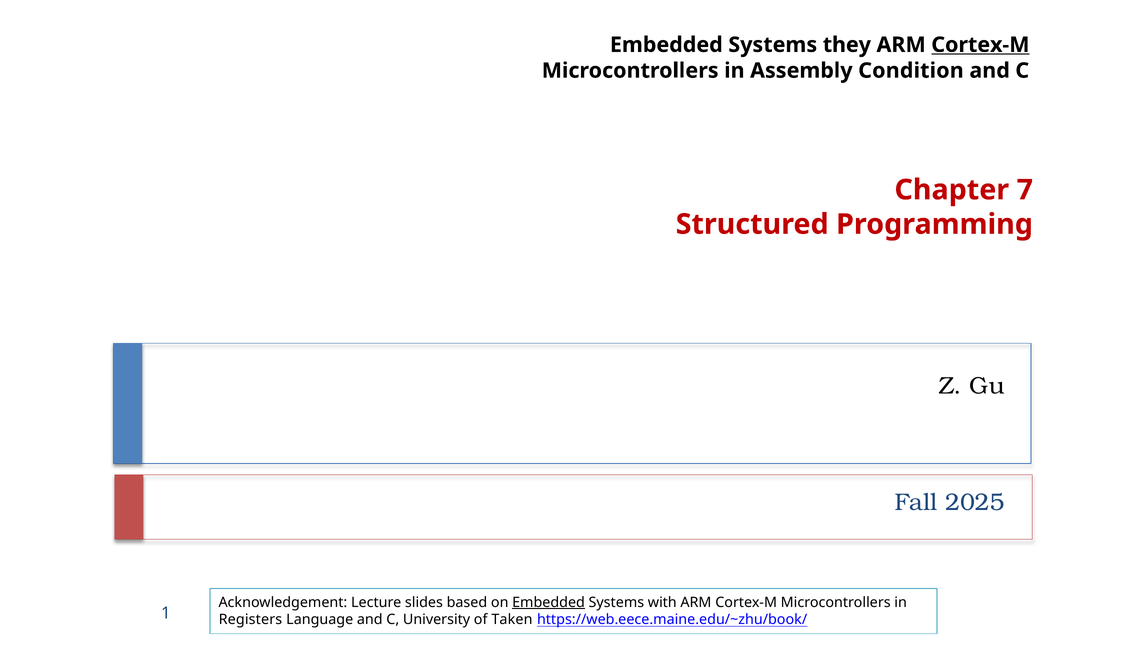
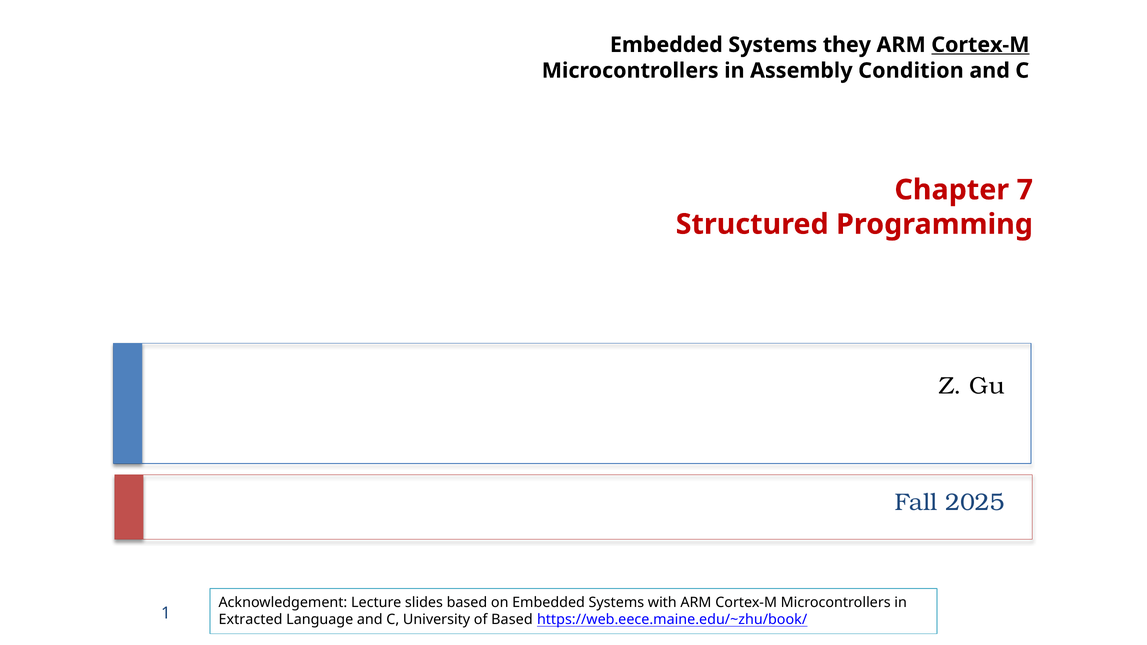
Embedded underline: present -> none (549, 603)
Registers: Registers -> Extracted (250, 620)
of Taken: Taken -> Based (512, 620)
